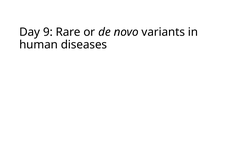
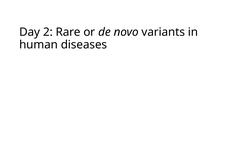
9: 9 -> 2 (48, 32)
